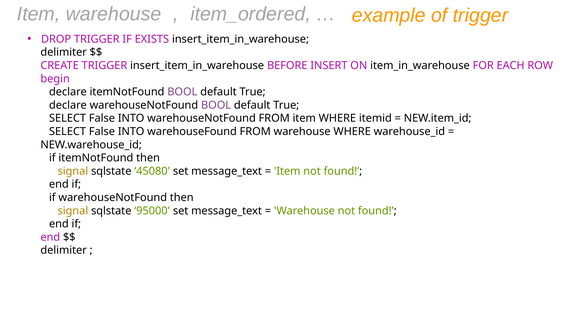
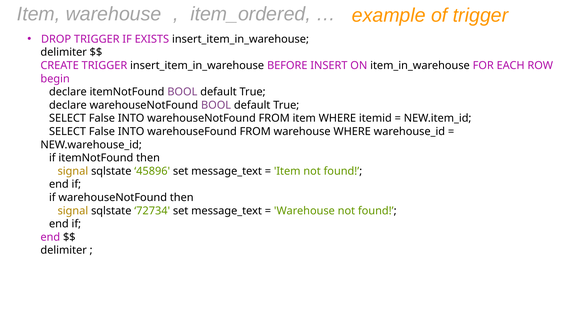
45080: 45080 -> 45896 (152, 171)
95000: 95000 -> 72734 (152, 211)
